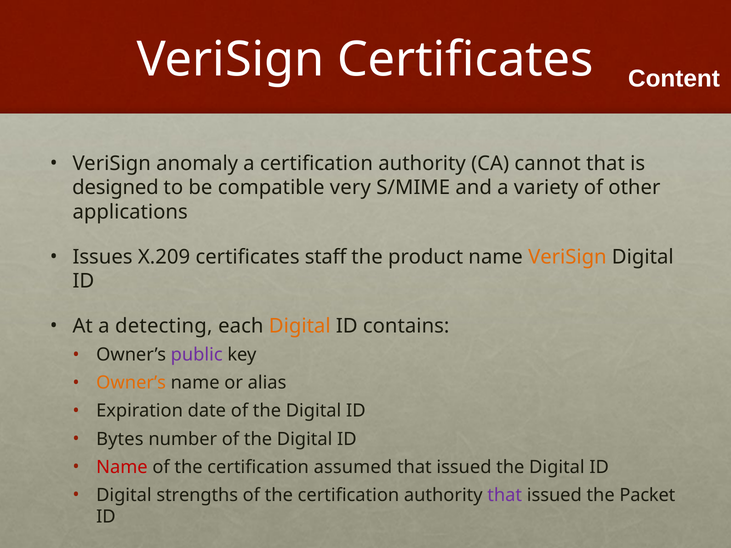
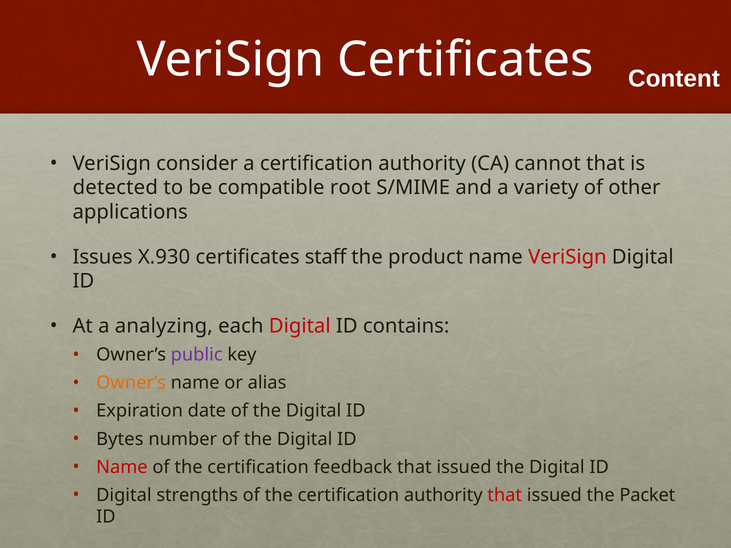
anomaly: anomaly -> consider (197, 163)
designed: designed -> detected (115, 188)
very: very -> root (350, 188)
X.209: X.209 -> X.930 (164, 257)
VeriSign colour: orange -> red (567, 257)
detecting: detecting -> analyzing (164, 326)
Digital colour: orange -> red (300, 326)
assumed: assumed -> feedback (353, 467)
that colour: purple -> red (505, 495)
